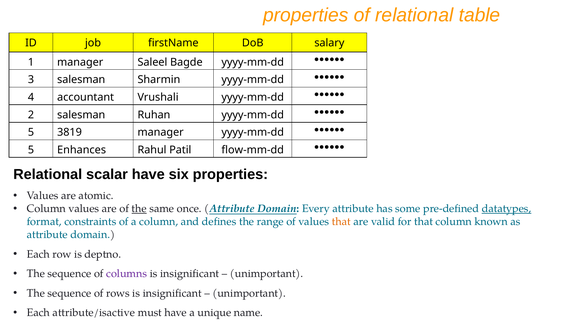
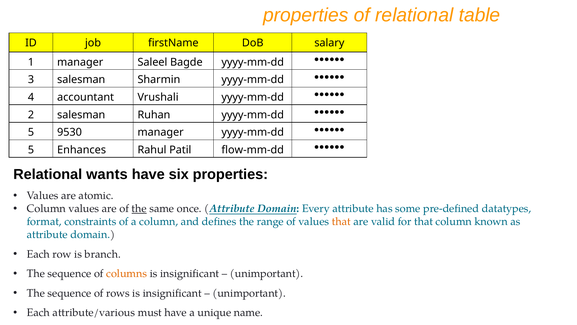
3819: 3819 -> 9530 (69, 132)
scalar: scalar -> wants (107, 174)
datatypes underline: present -> none (507, 208)
deptno: deptno -> branch (103, 254)
columns colour: purple -> orange (127, 273)
attribute/isactive: attribute/isactive -> attribute/various (94, 312)
